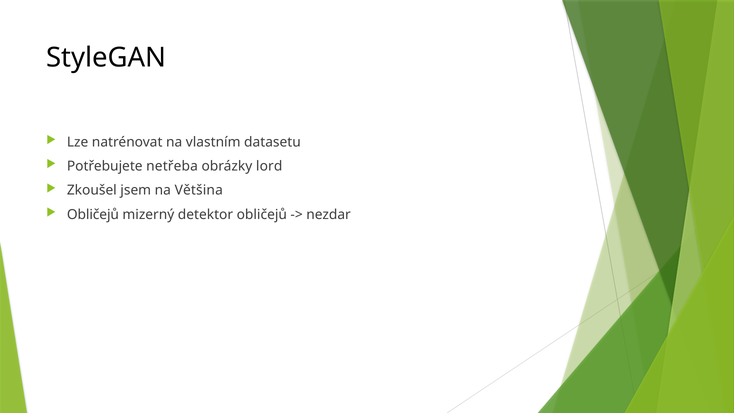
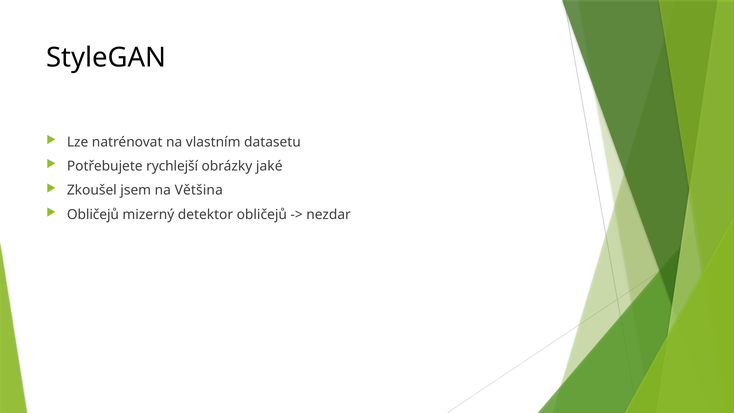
netřeba: netřeba -> rychlejší (172, 166)
lord: lord -> jaké (269, 166)
